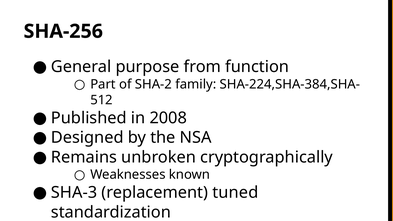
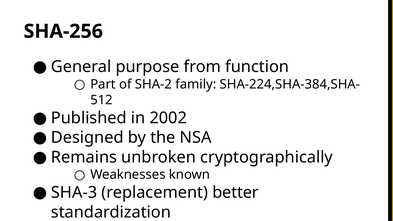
2008: 2008 -> 2002 (168, 118)
tuned: tuned -> better (235, 193)
